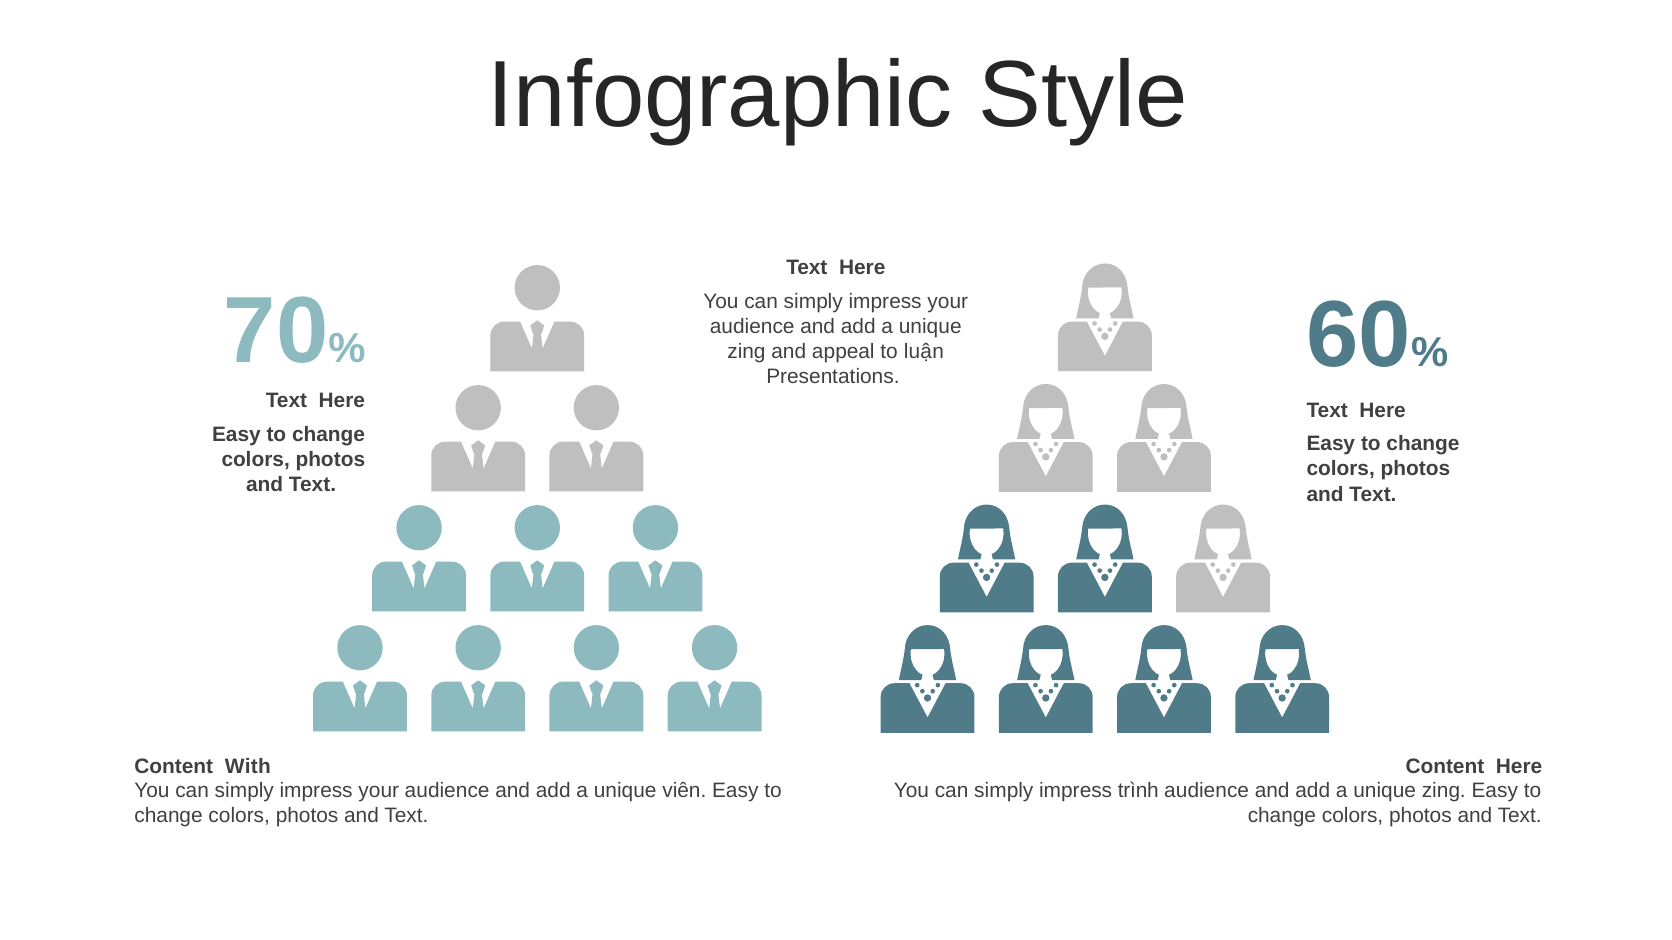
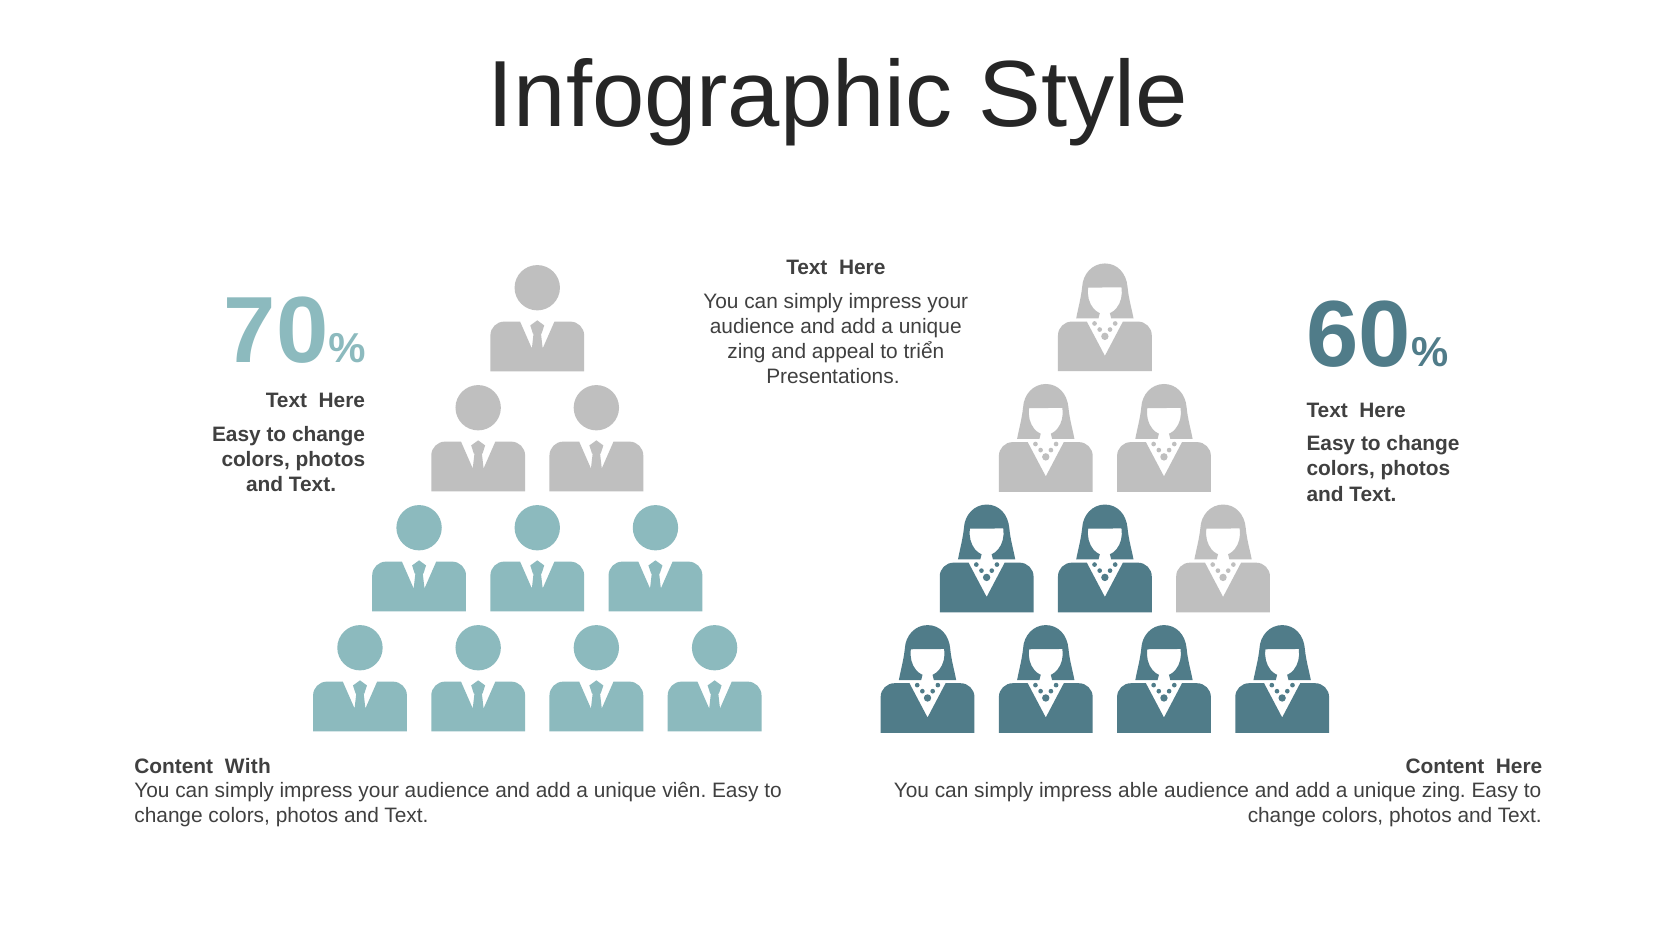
luận: luận -> triển (924, 351)
trình: trình -> able (1138, 791)
